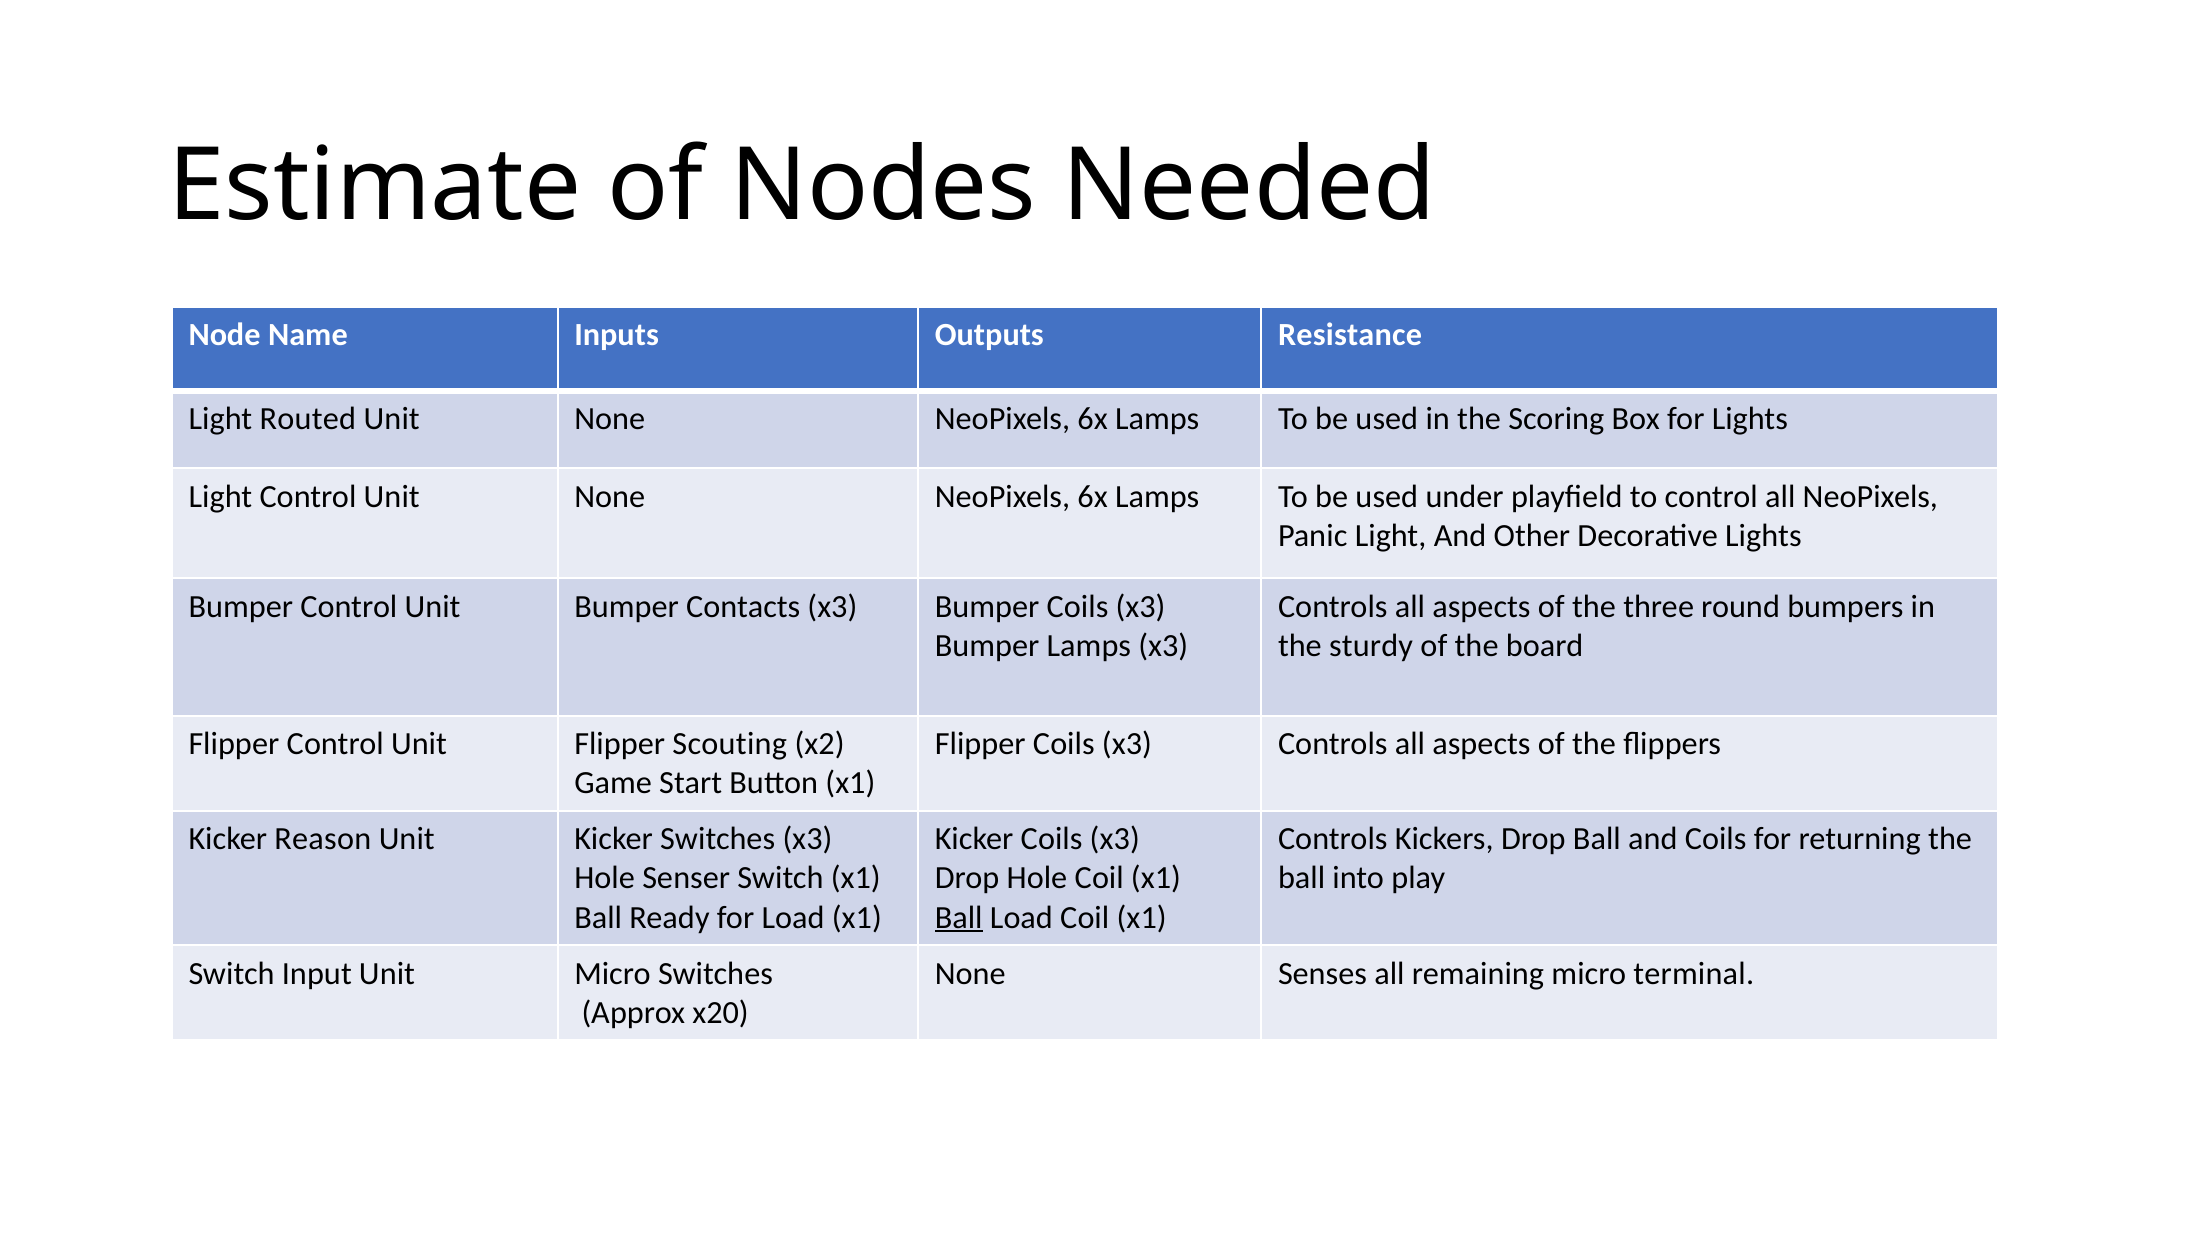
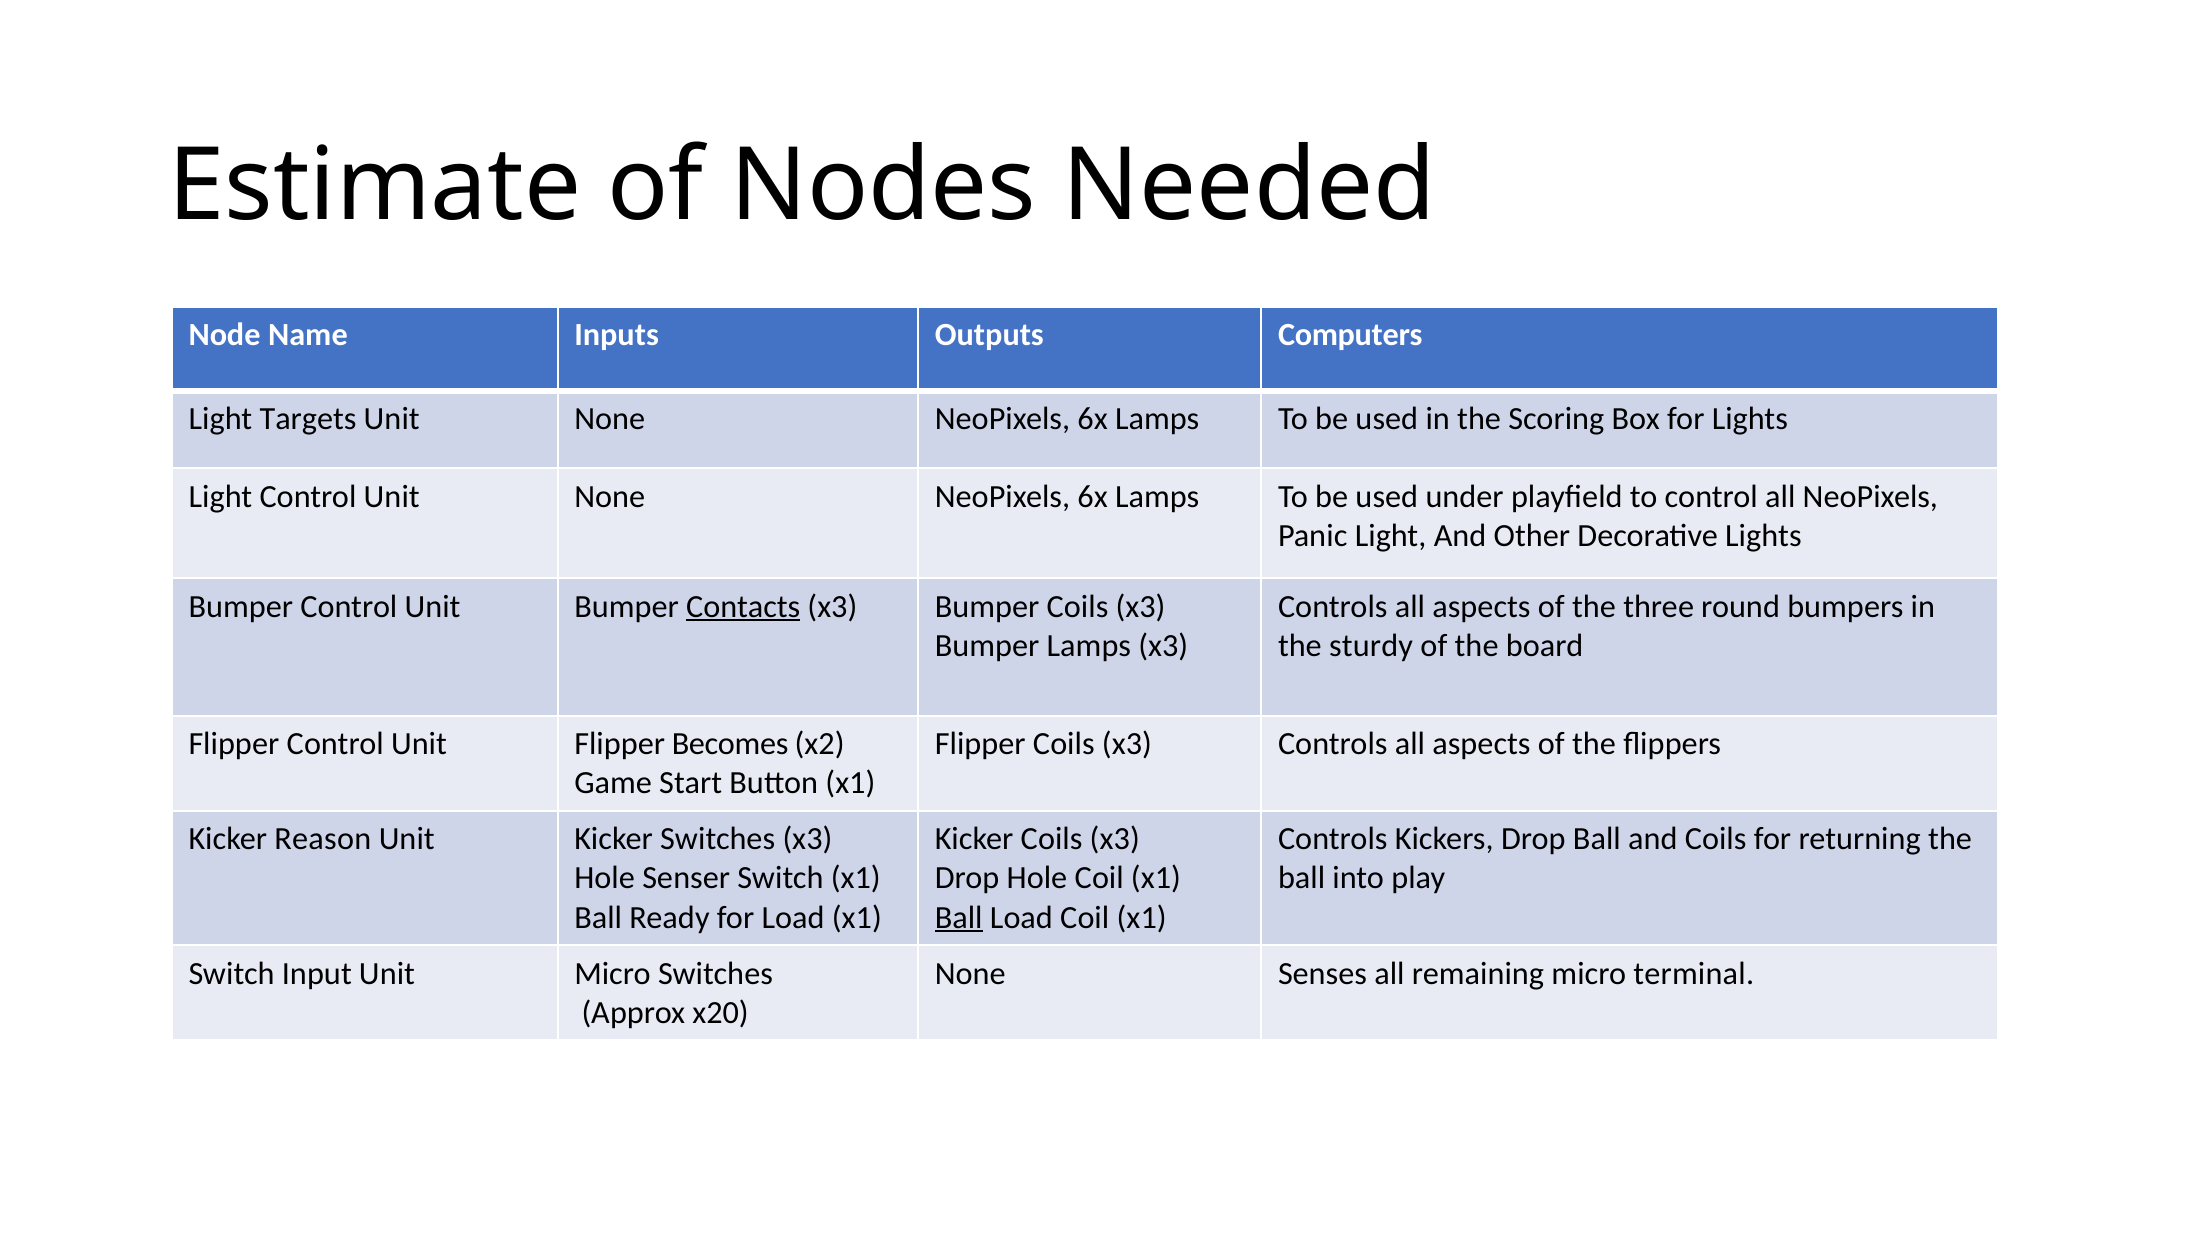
Resistance: Resistance -> Computers (1350, 335)
Routed: Routed -> Targets (308, 419)
Contacts underline: none -> present (743, 606)
Scouting: Scouting -> Becomes (730, 744)
